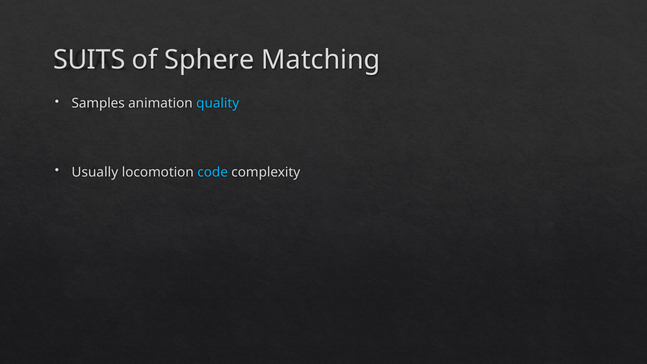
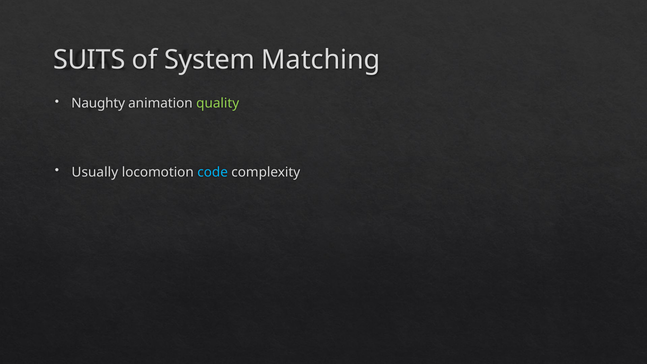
Sphere: Sphere -> System (209, 60)
Samples: Samples -> Naughty (98, 103)
quality colour: light blue -> light green (218, 103)
